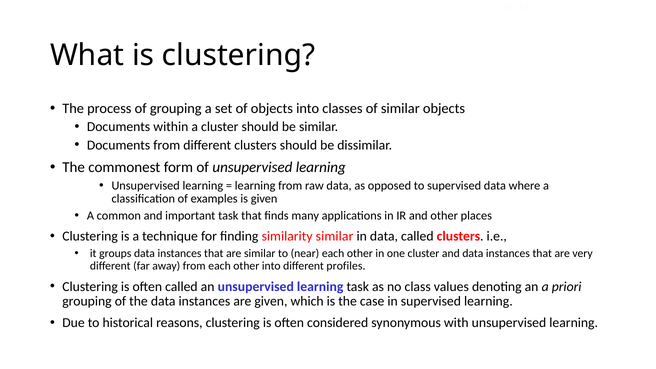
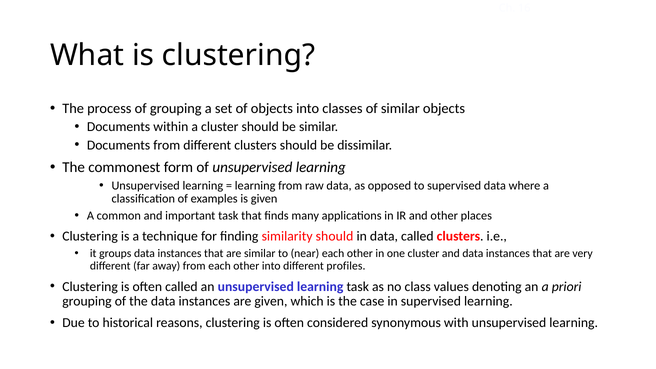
similarity similar: similar -> should (335, 236)
